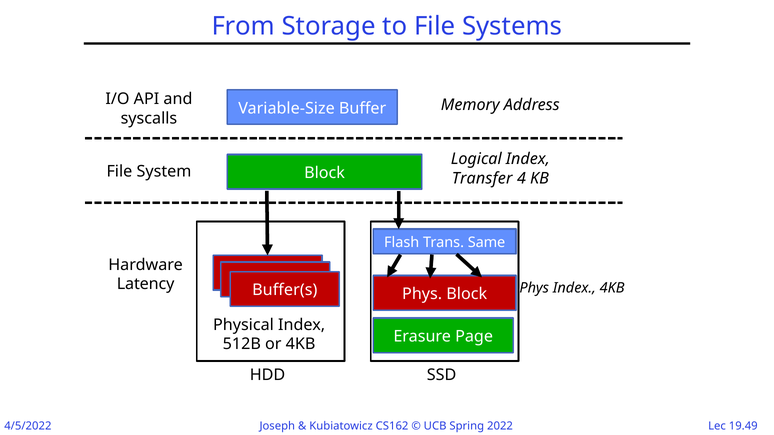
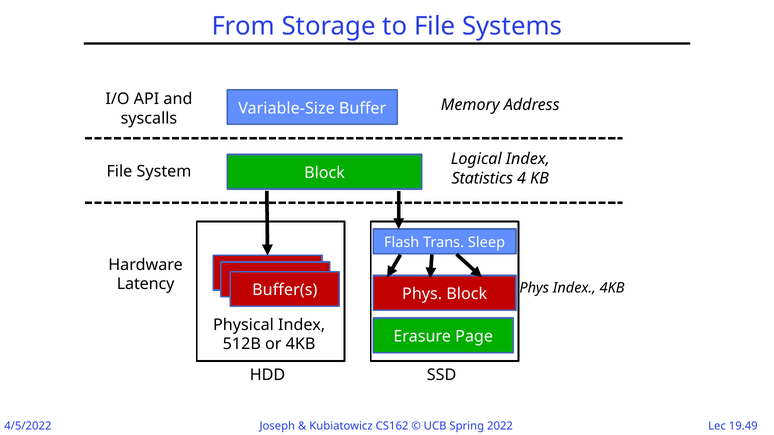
Transfer: Transfer -> Statistics (482, 179)
Same: Same -> Sleep (486, 243)
